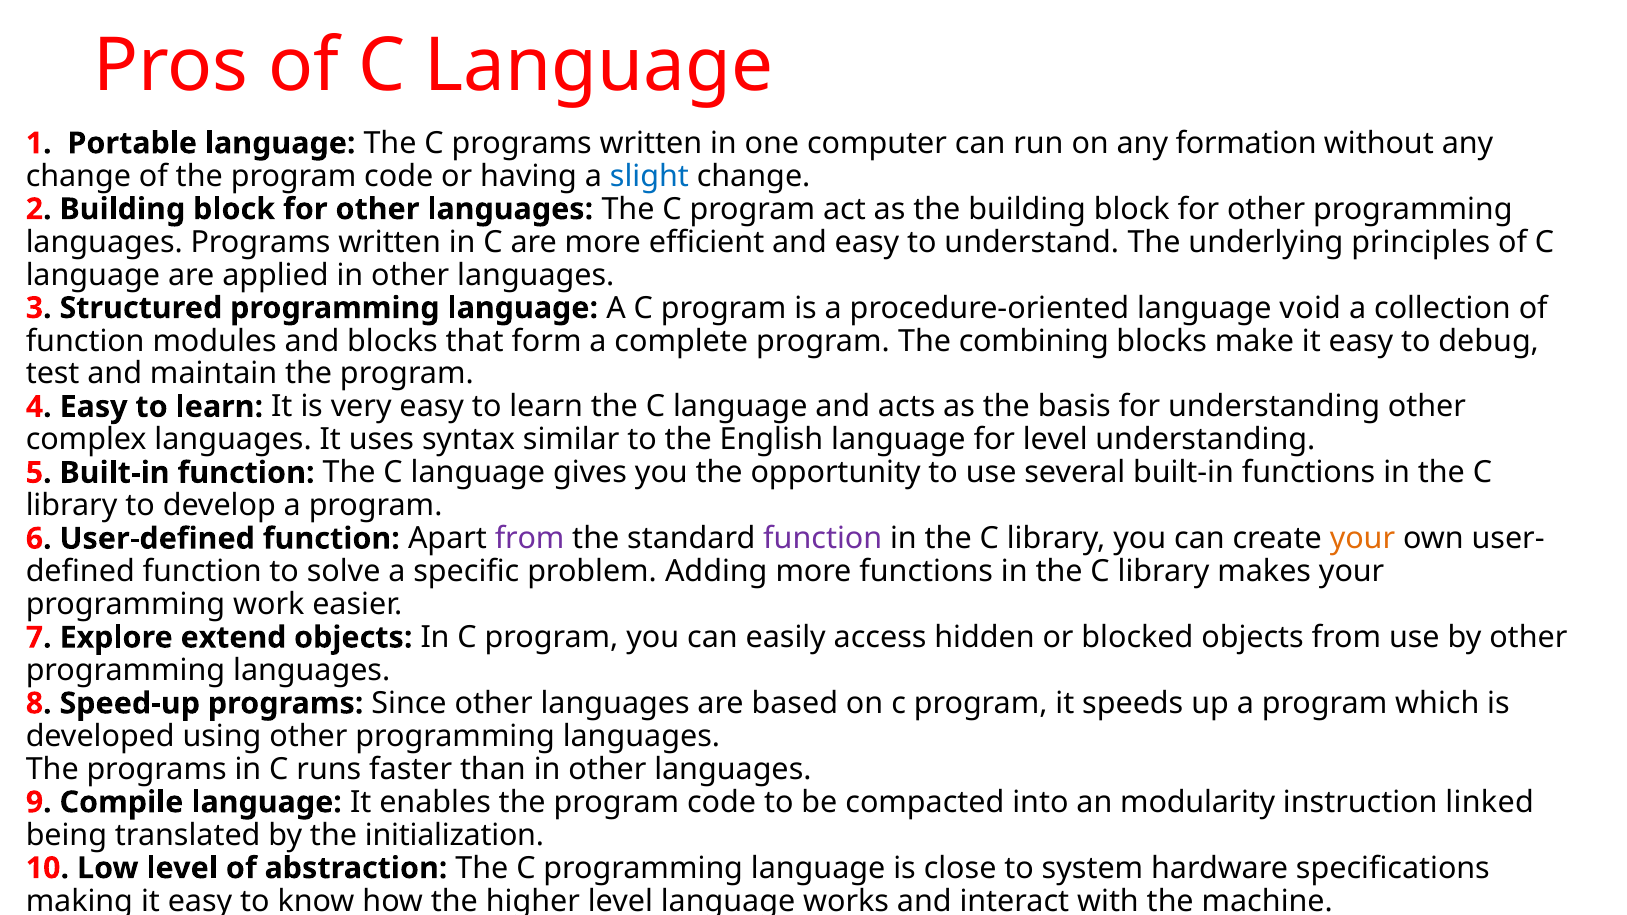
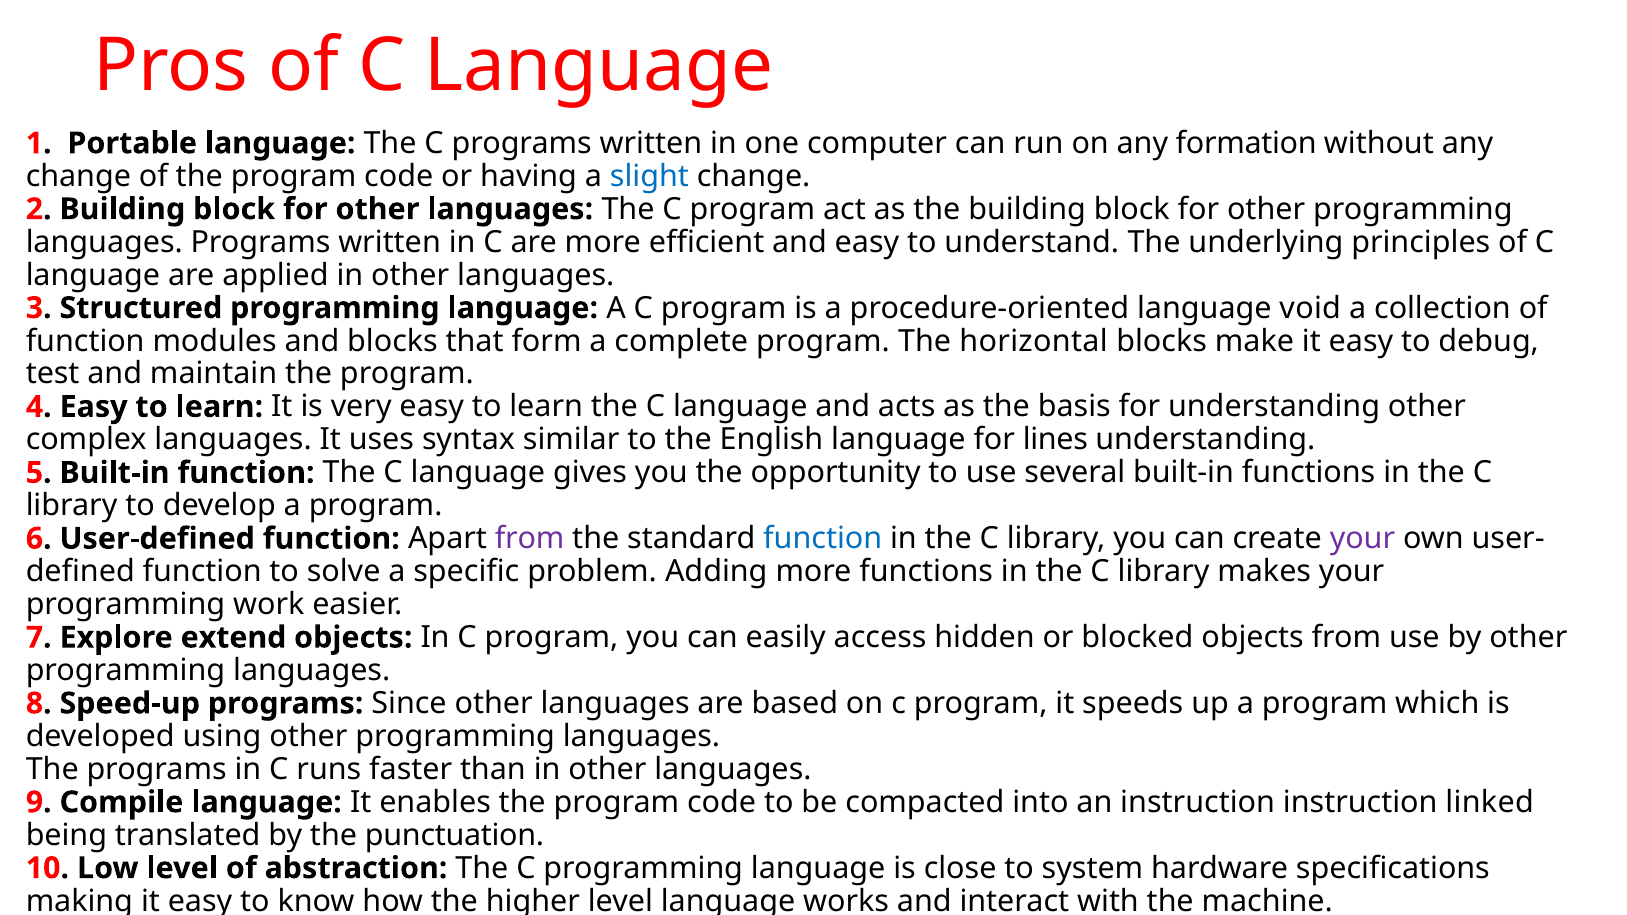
combining: combining -> horizontal (1034, 341)
for level: level -> lines (1055, 440)
function colour: purple -> blue (823, 539)
your colour: orange -> purple (1362, 539)
an modularity: modularity -> instruction (1198, 802)
initialization: initialization -> punctuation (455, 835)
